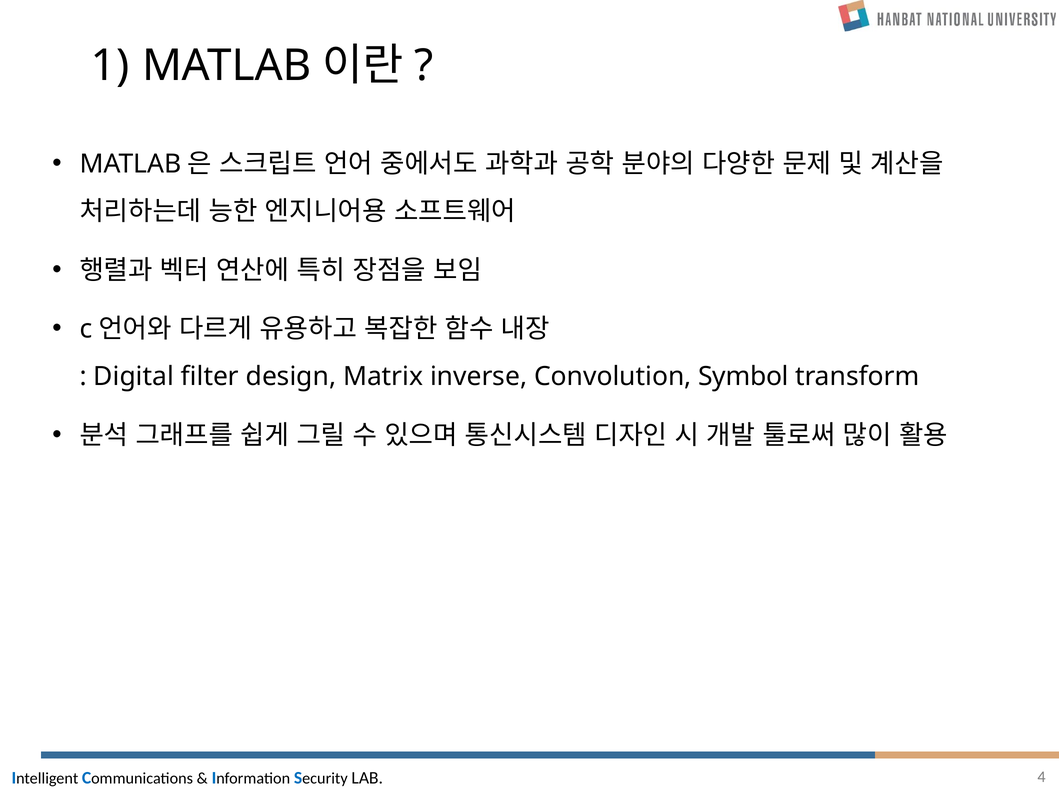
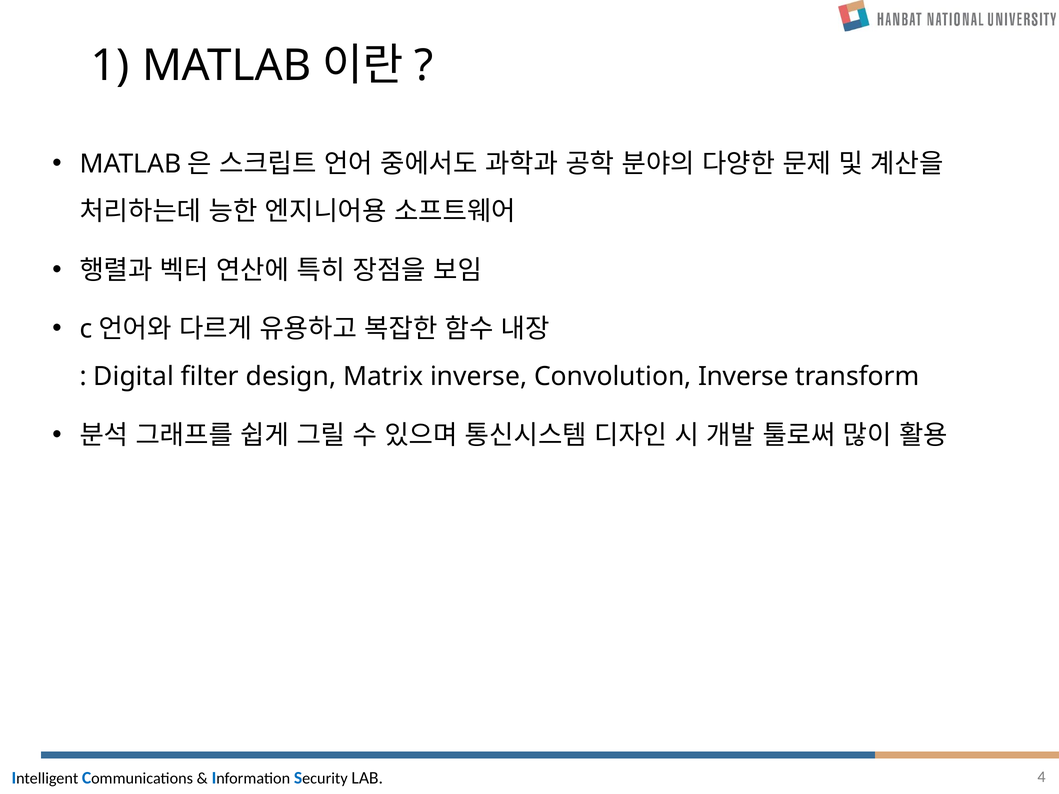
Convolution Symbol: Symbol -> Inverse (743, 377)
